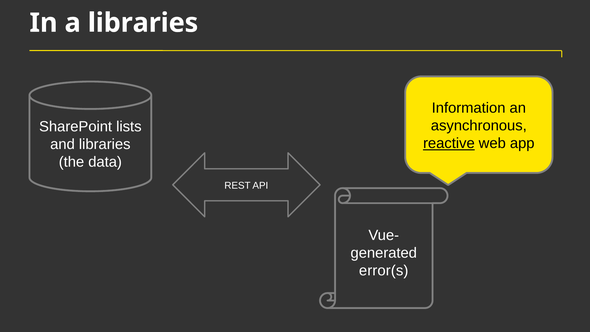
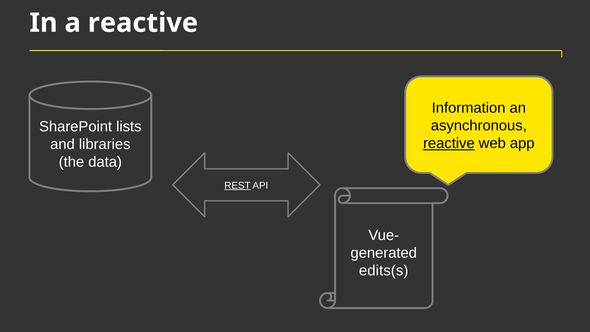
a libraries: libraries -> reactive (143, 23)
REST underline: none -> present (237, 185)
error(s: error(s -> edits(s (384, 270)
